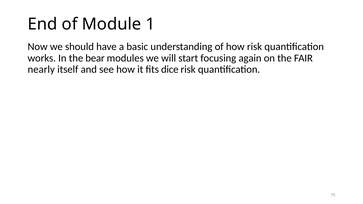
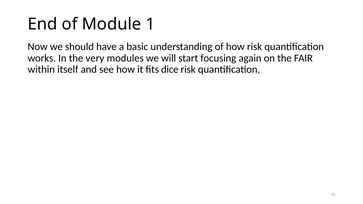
bear: bear -> very (95, 58)
nearly: nearly -> within (41, 70)
